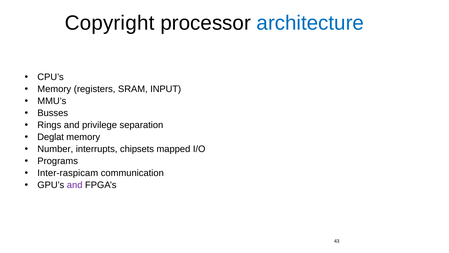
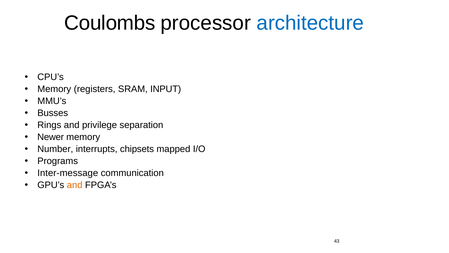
Copyright: Copyright -> Coulombs (110, 23)
Deglat: Deglat -> Newer (51, 137)
Inter-raspicam: Inter-raspicam -> Inter-message (68, 173)
and colour: purple -> orange (75, 185)
